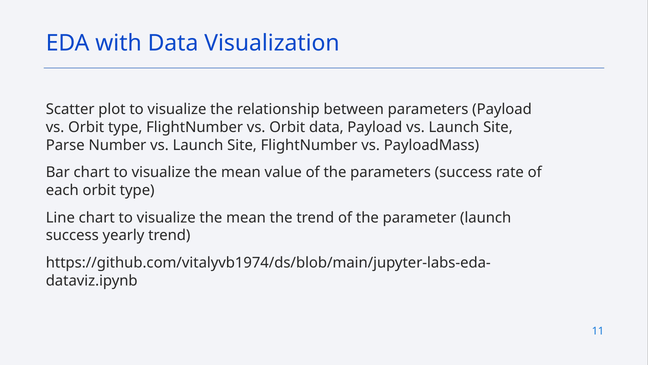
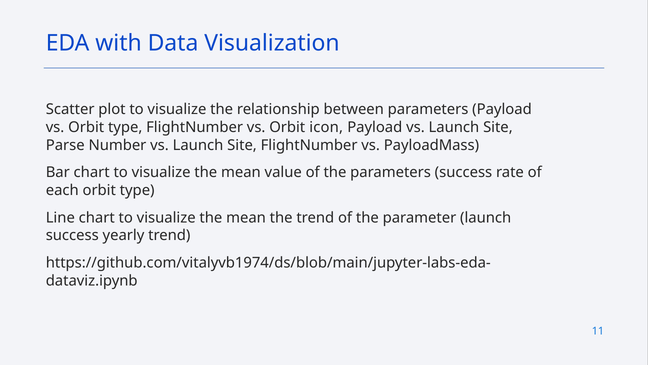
Orbit data: data -> icon (326, 127)
